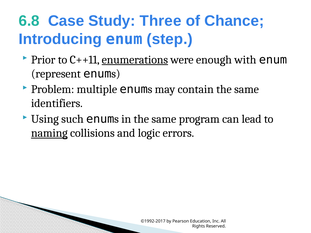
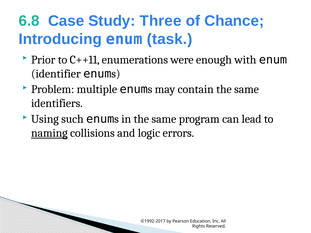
step: step -> task (170, 39)
enumerations underline: present -> none (135, 60)
represent: represent -> identifier (56, 74)
